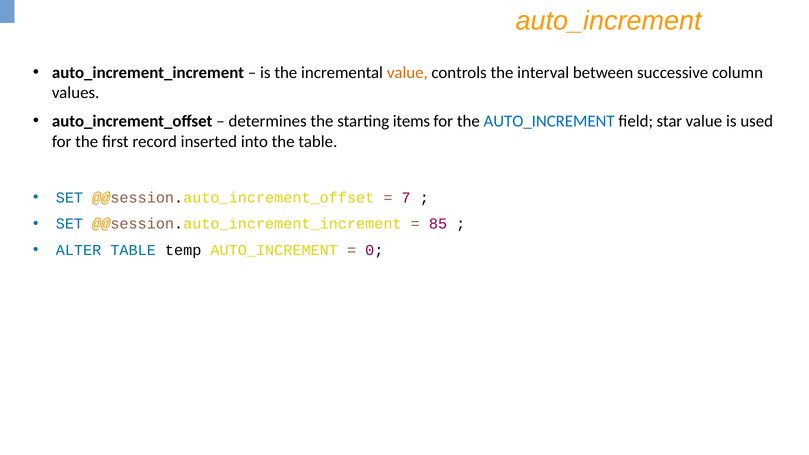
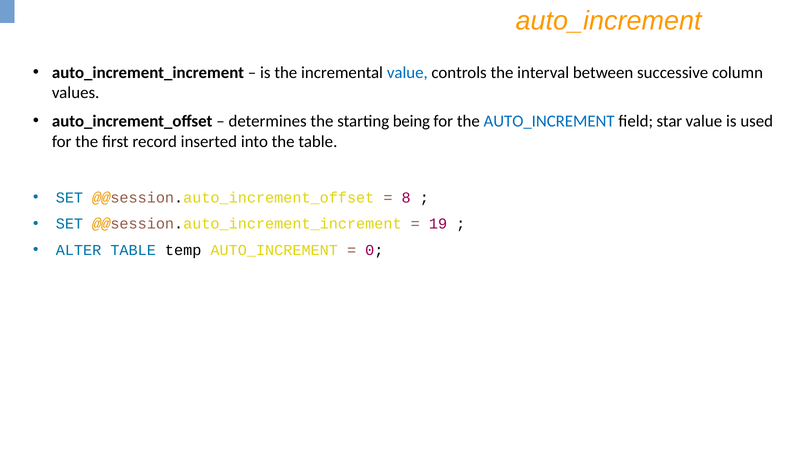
value colour: orange -> blue (407, 73)
items: items -> being (411, 121)
7: 7 -> 8 (406, 198)
85: 85 -> 19 (438, 224)
